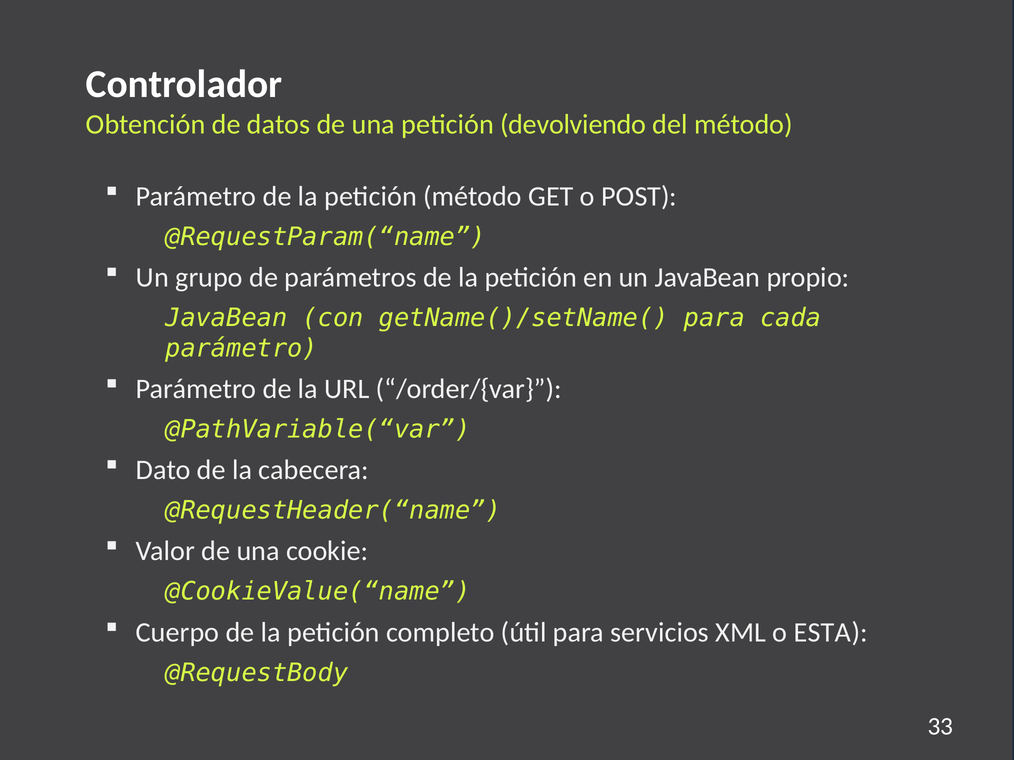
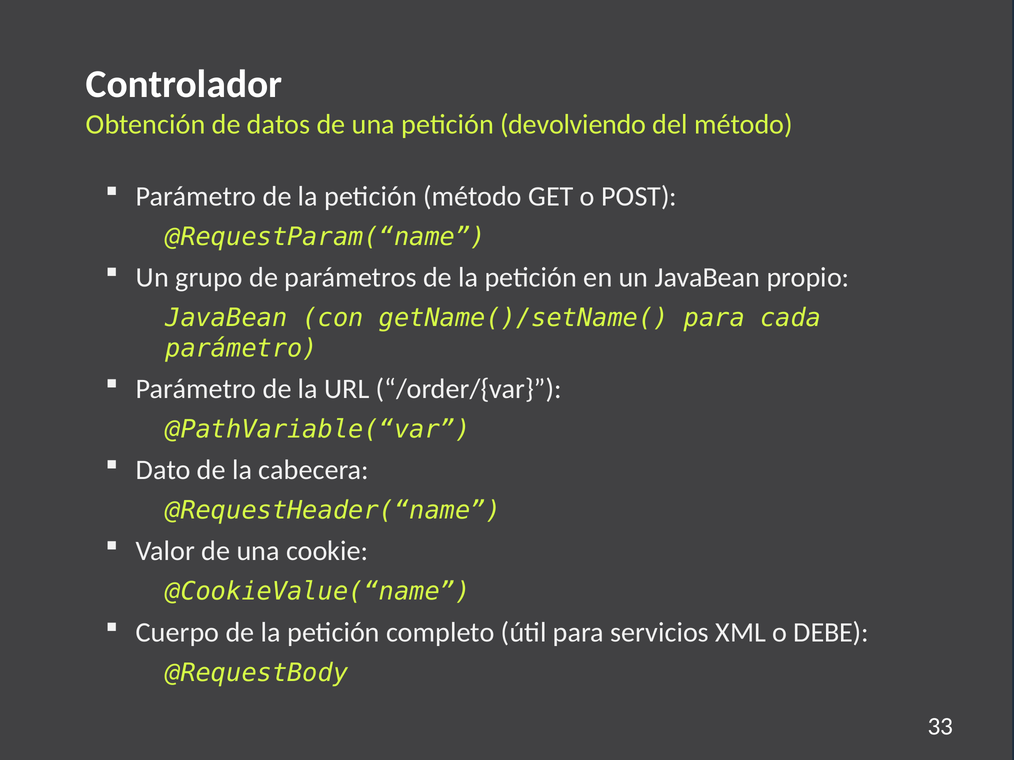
ESTA: ESTA -> DEBE (831, 633)
